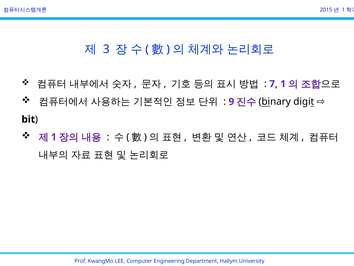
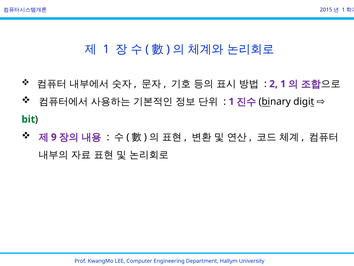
3: 3 -> 1 (106, 49)
7: 7 -> 2 (274, 84)
9: 9 -> 1 (231, 101)
bit colour: black -> green (28, 119)
1: 1 -> 9 (54, 137)
